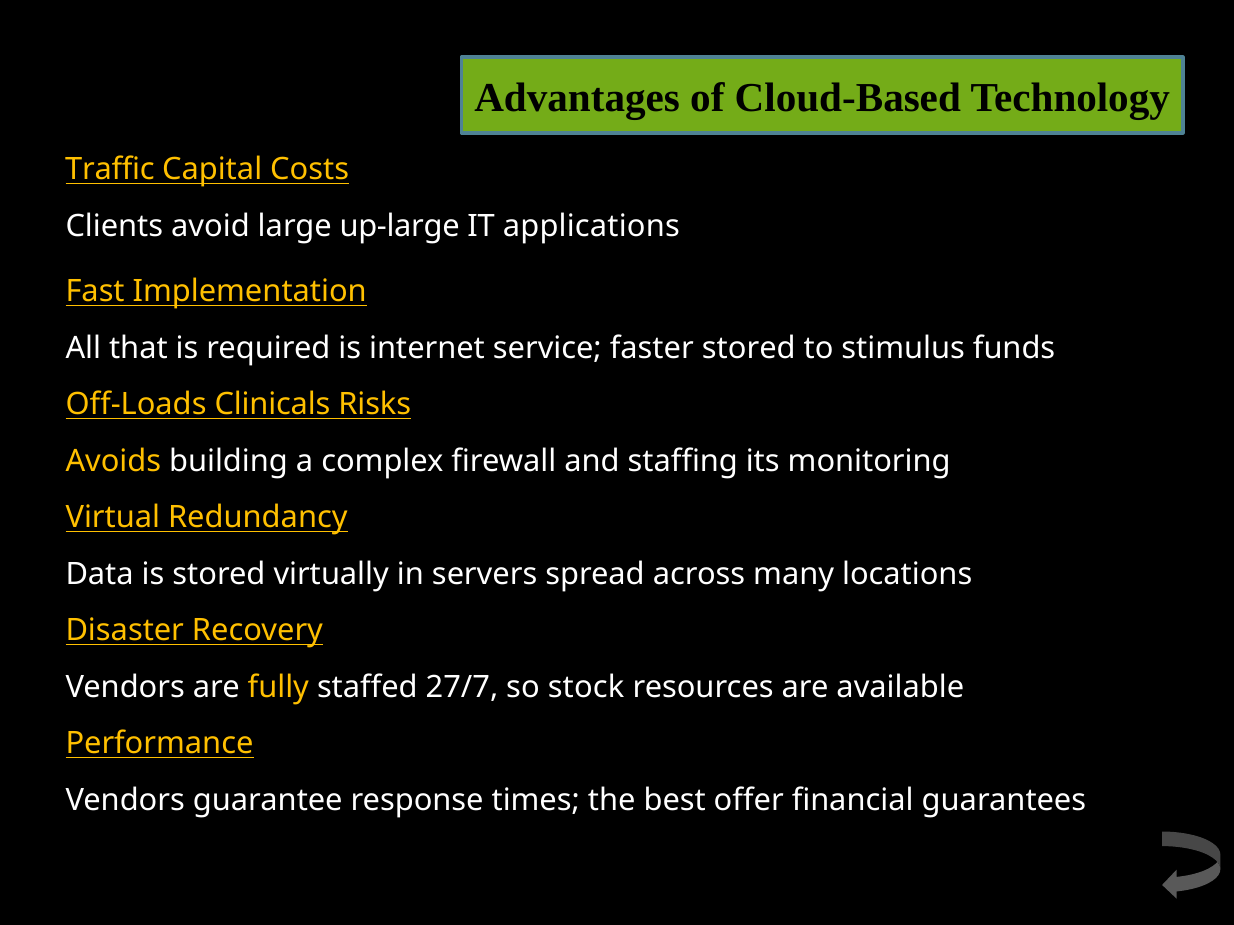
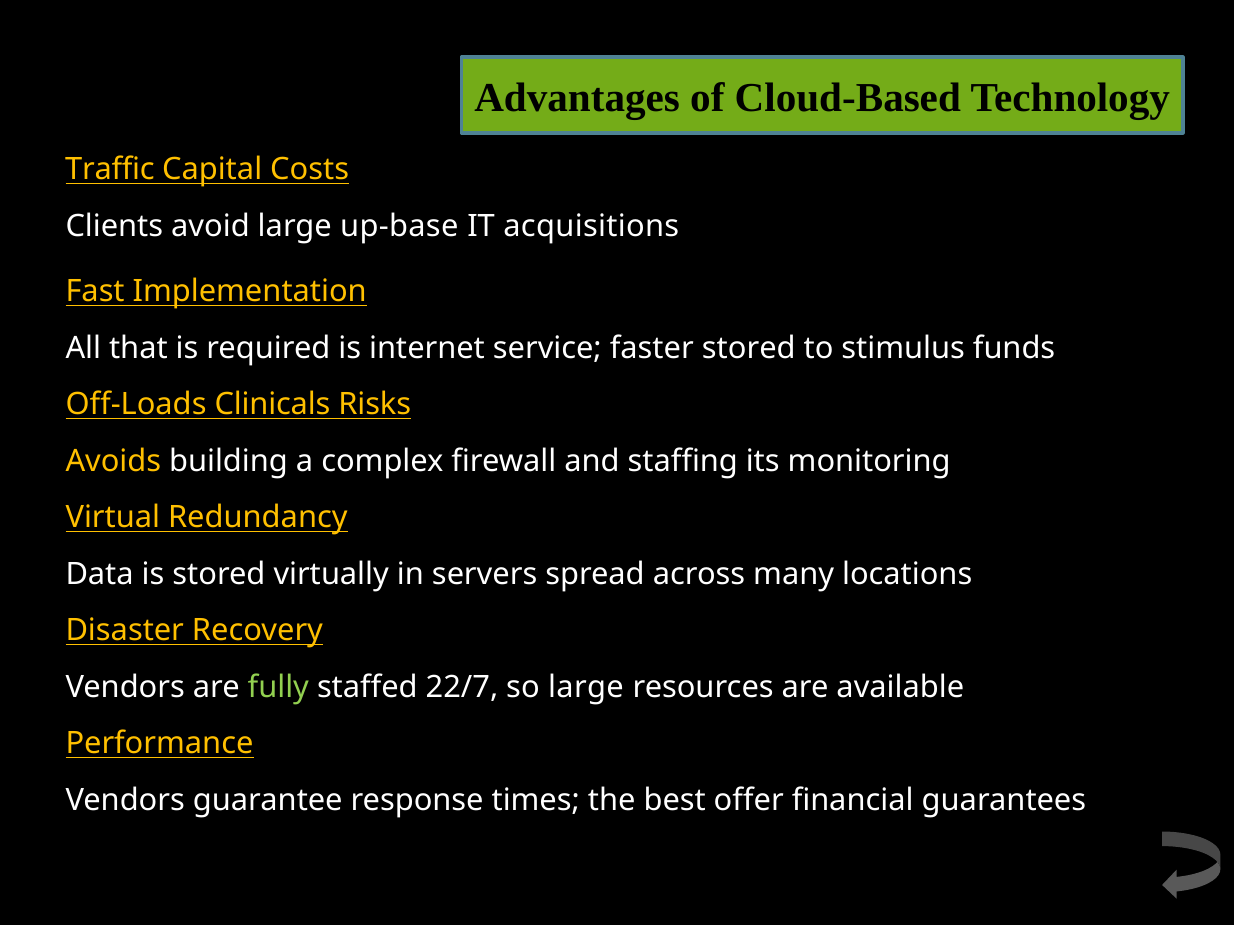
up-large: up-large -> up-base (399, 226)
applications: applications -> acquisitions (591, 226)
fully colour: yellow -> light green (278, 687)
27/7: 27/7 -> 22/7 (462, 687)
so stock: stock -> large (586, 687)
